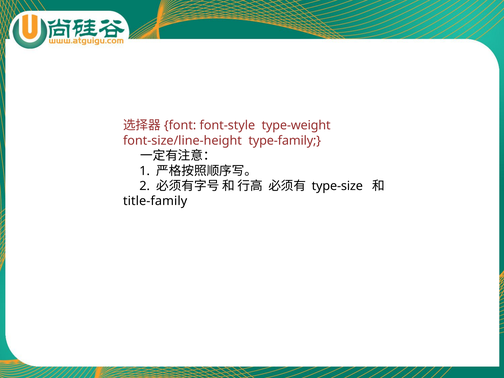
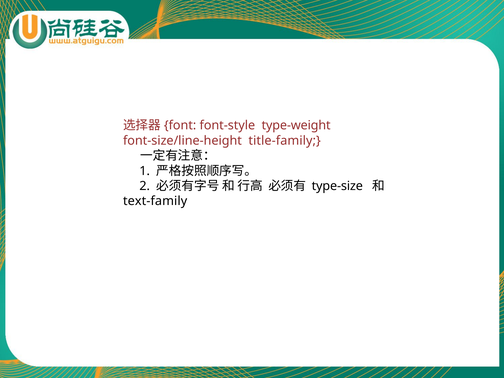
type-family: type-family -> title-family (285, 141)
title-family: title-family -> text-family (155, 201)
